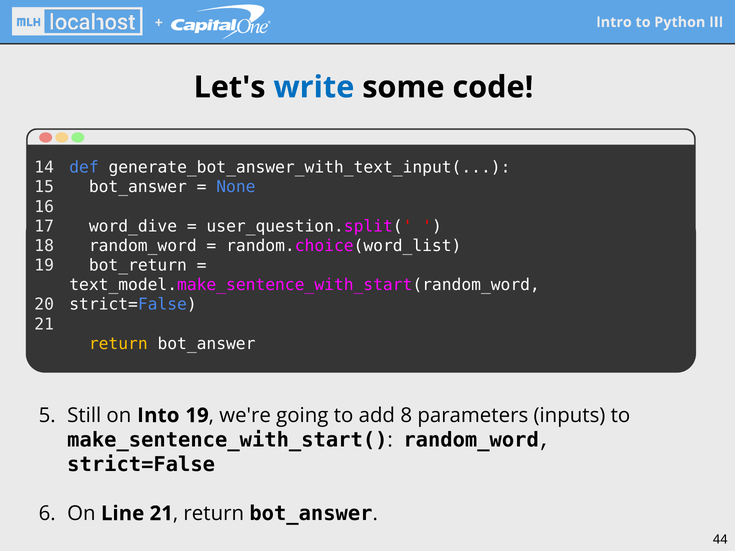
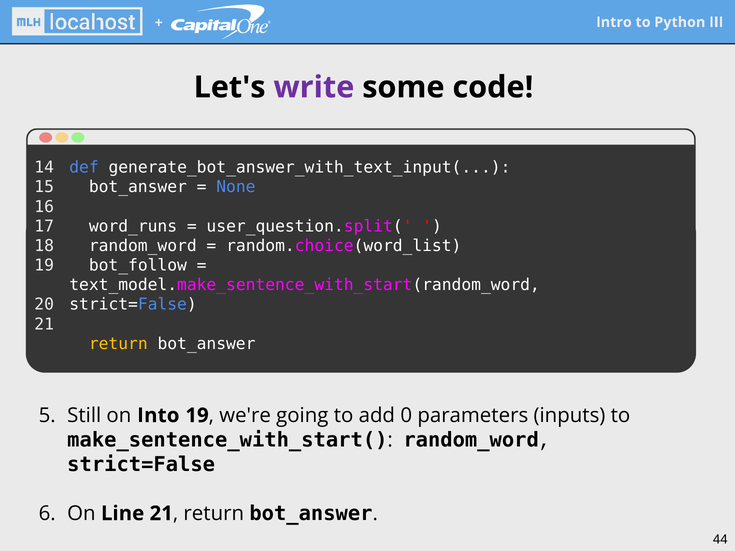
write colour: blue -> purple (314, 87)
word_dive: word_dive -> word_runs (133, 226)
bot_return: bot_return -> bot_follow (138, 266)
8: 8 -> 0 (406, 416)
